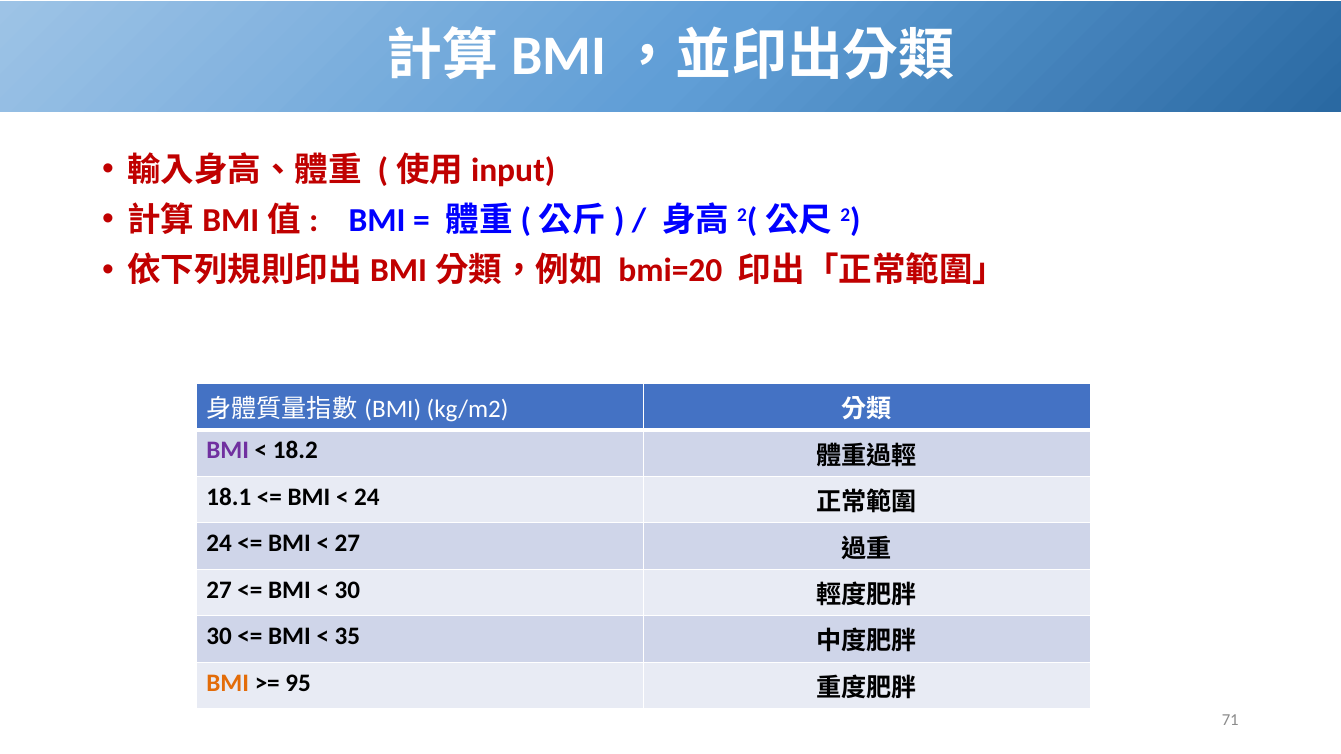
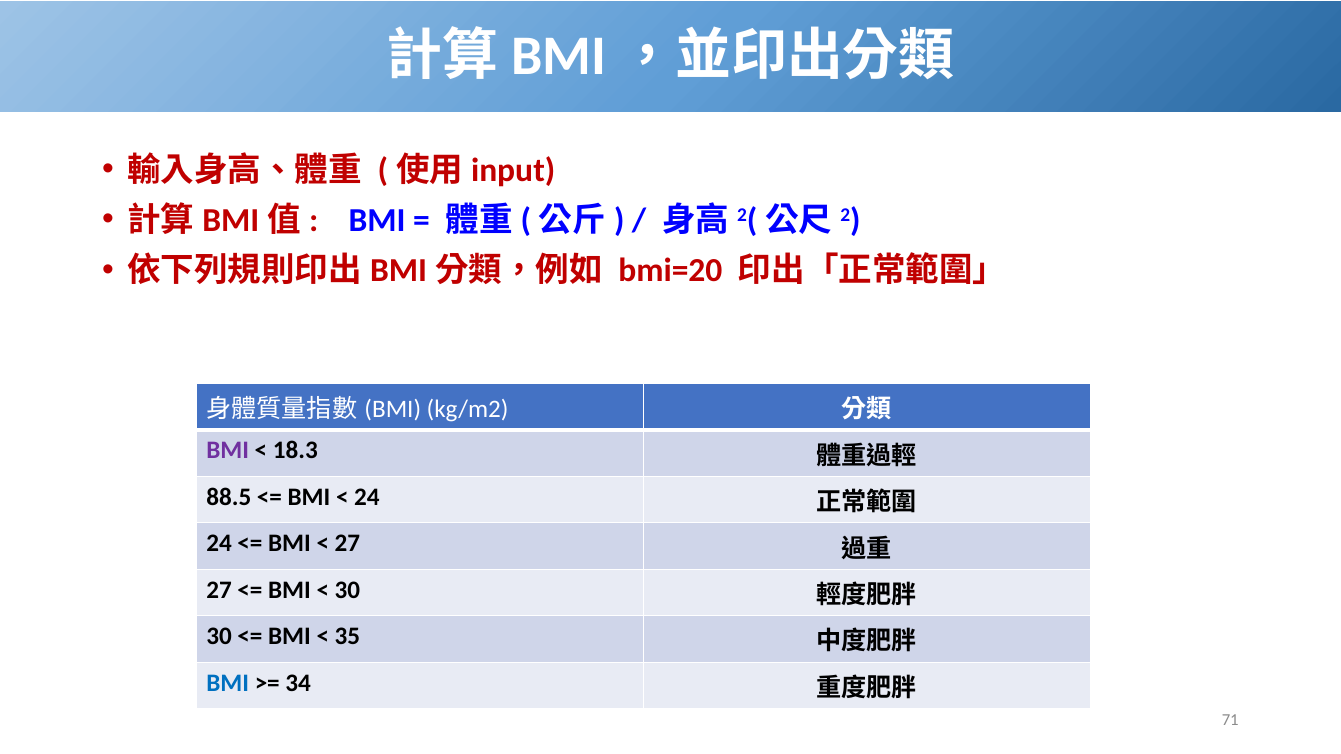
18.2: 18.2 -> 18.3 (295, 451)
18.1: 18.1 -> 88.5 (229, 497)
BMI colour: orange -> blue (228, 683)
95: 95 -> 34 (298, 683)
